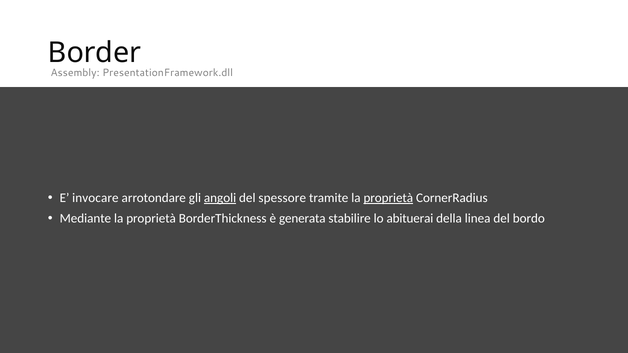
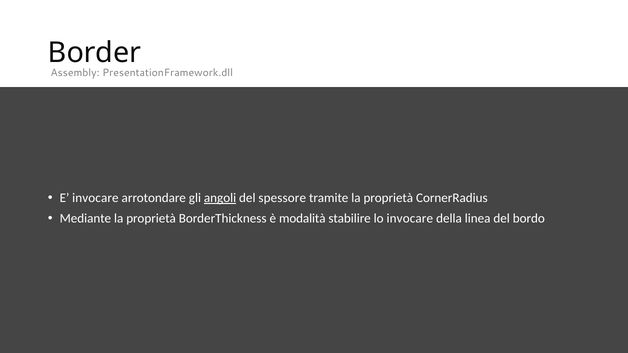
proprietà underline: present -> none (388, 198)
generata: generata -> modalità (302, 219)
lo abituerai: abituerai -> invocare (410, 219)
